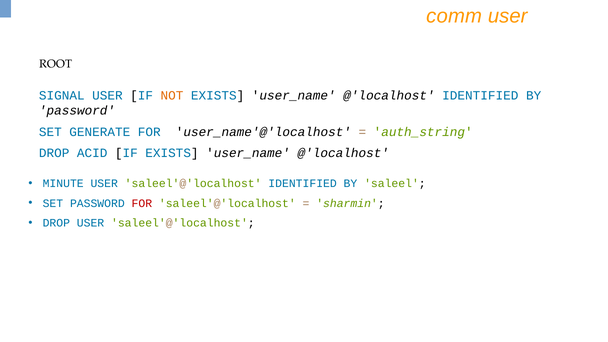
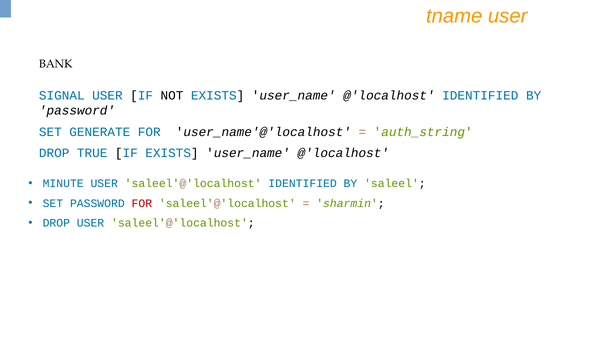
comm: comm -> tname (454, 16)
ROOT: ROOT -> BANK (56, 64)
NOT colour: orange -> black (172, 96)
ACID: ACID -> TRUE (92, 153)
